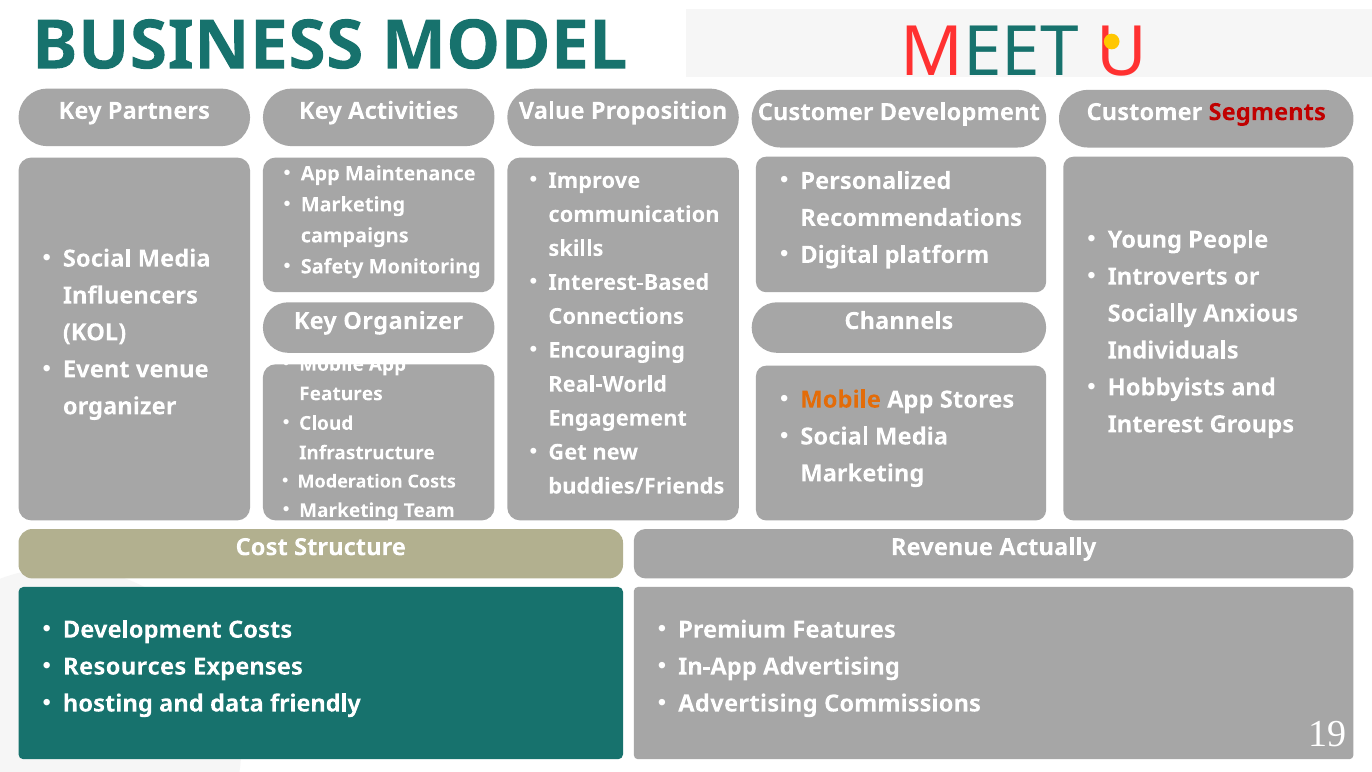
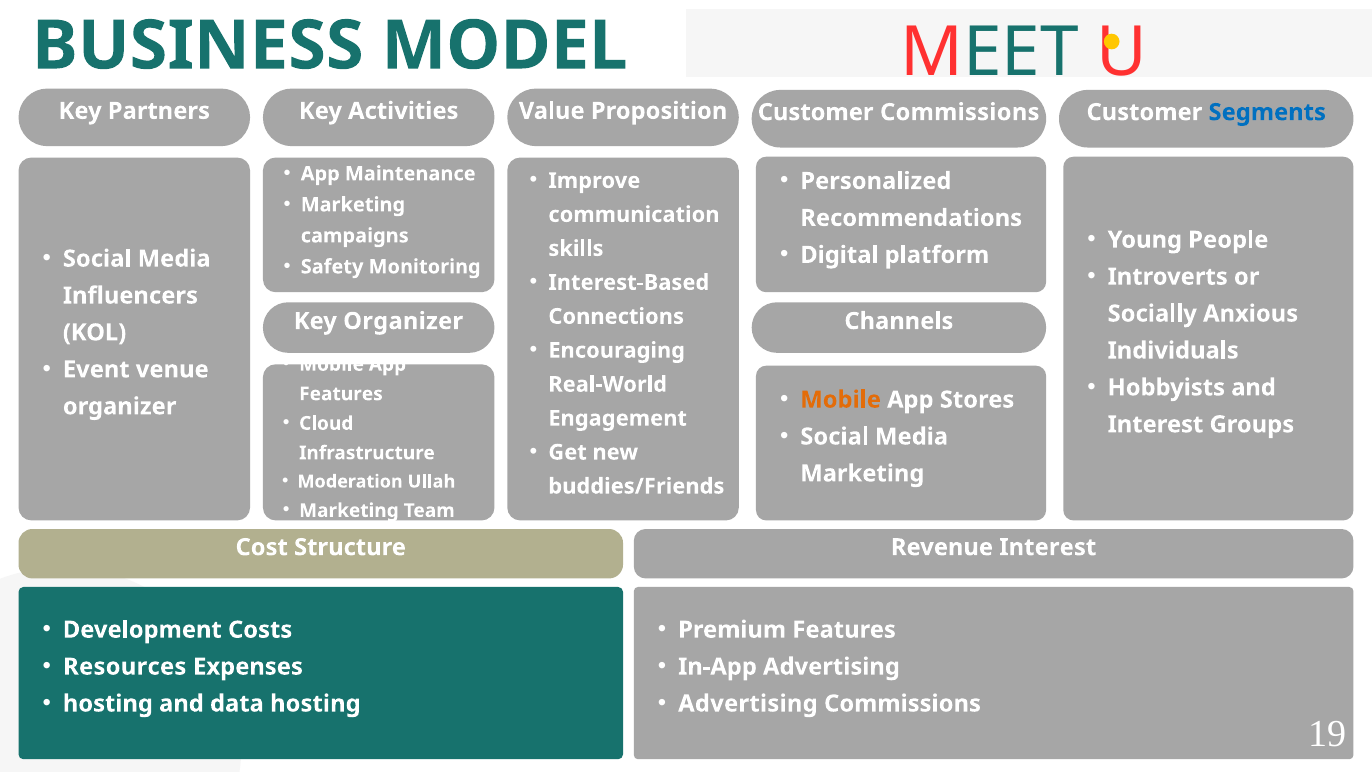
Customer Development: Development -> Commissions (960, 112)
Segments colour: red -> blue (1267, 112)
Moderation Costs: Costs -> Ullah (432, 481)
Revenue Actually: Actually -> Interest (1048, 547)
data friendly: friendly -> hosting (315, 703)
